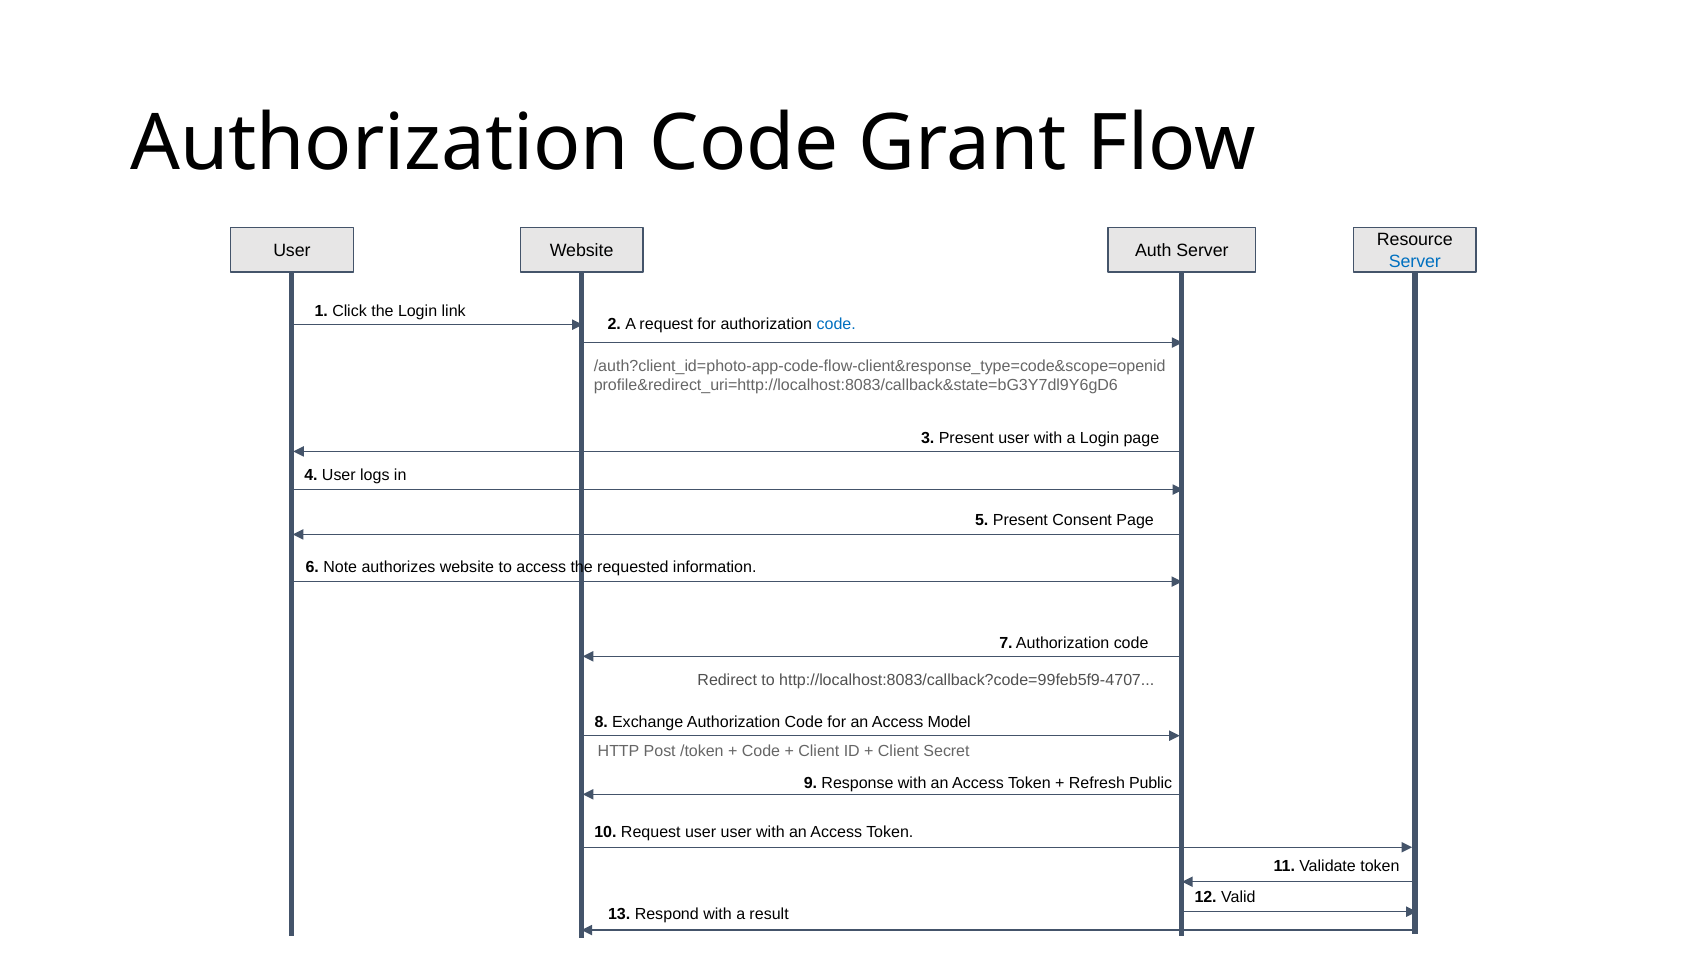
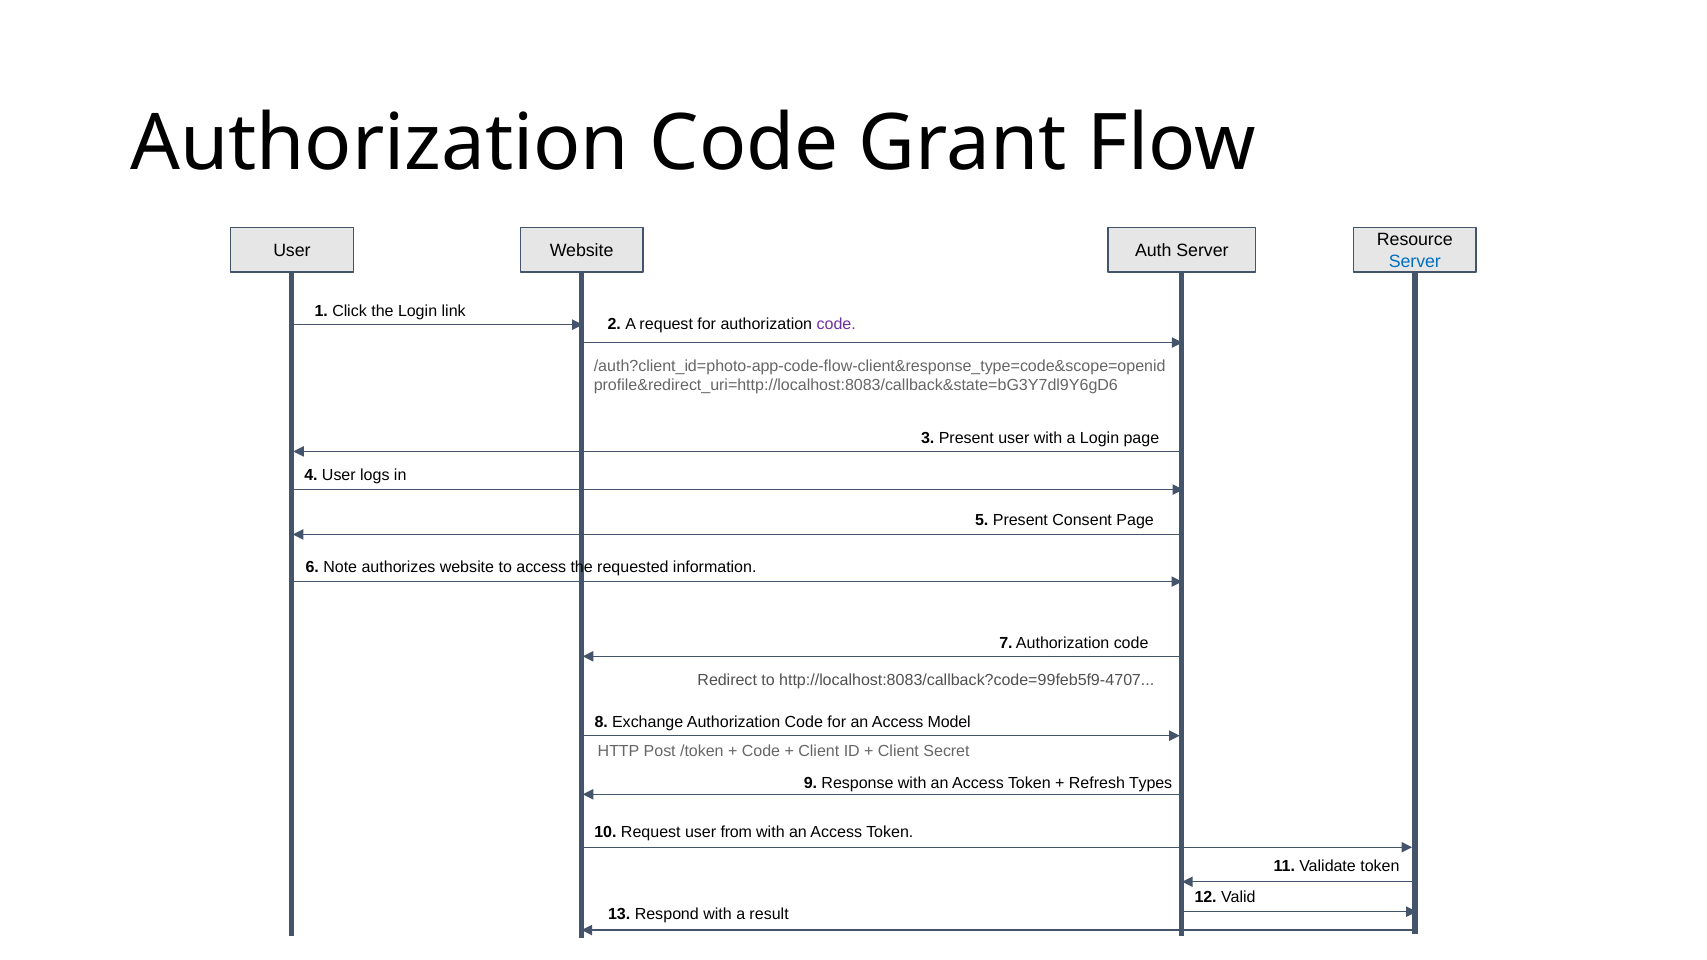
code colour: blue -> purple (836, 324)
Public: Public -> Types (1151, 783)
user user: user -> from (736, 832)
